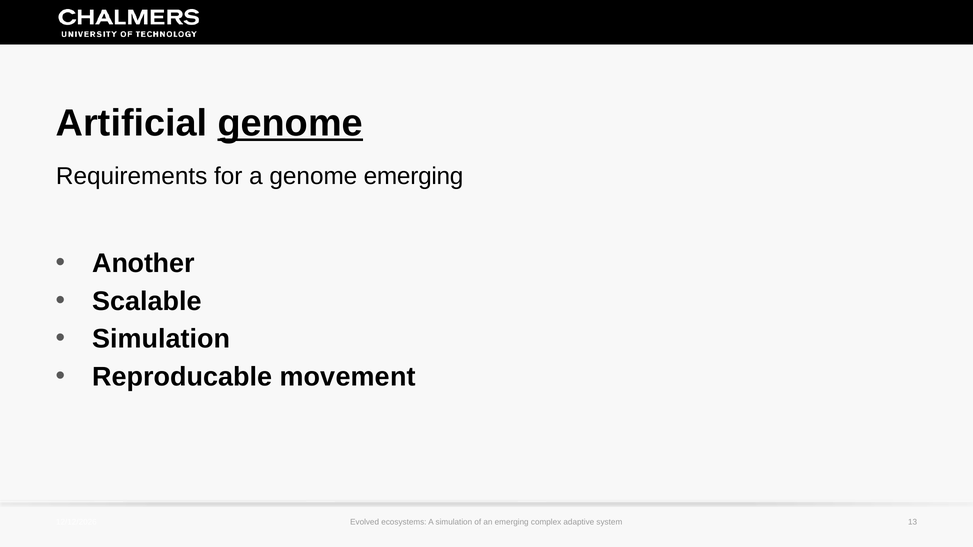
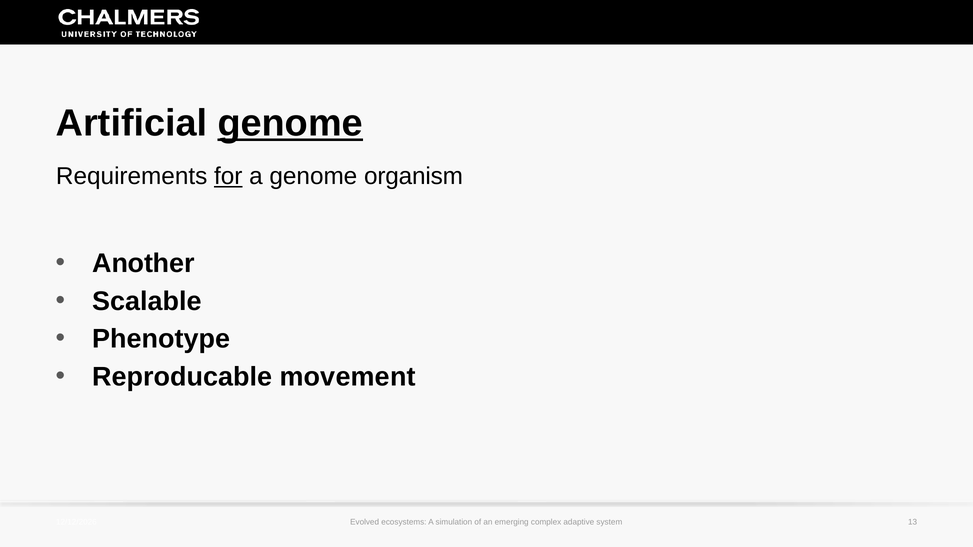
for underline: none -> present (228, 176)
genome emerging: emerging -> organism (414, 176)
Simulation: Simulation -> Phenotype (161, 339)
